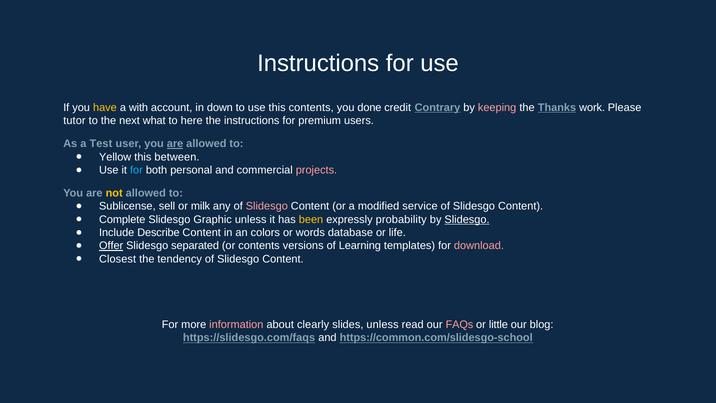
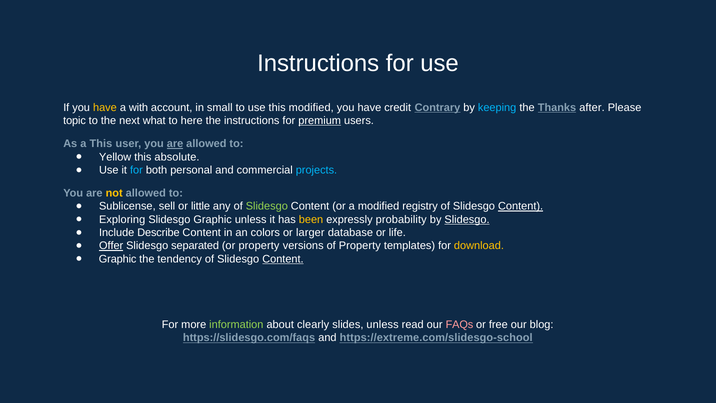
down: down -> small (220, 107)
this contents: contents -> modified (311, 107)
done: done -> have (369, 107)
keeping colour: pink -> light blue (497, 107)
work: work -> after (592, 107)
tutor: tutor -> topic (75, 121)
premium underline: none -> present (320, 121)
a Test: Test -> This (101, 144)
between: between -> absolute (177, 157)
projects colour: pink -> light blue (316, 170)
milk: milk -> little (201, 206)
Slidesgo colour: pink -> light green (267, 206)
service: service -> registry (420, 206)
Content underline: none -> present (521, 206)
Complete: Complete -> Exploring (122, 219)
words: words -> larger (310, 232)
or contents: contents -> property (259, 246)
of Learning: Learning -> Property (360, 246)
download colour: pink -> yellow (479, 246)
Closest: Closest -> Graphic (118, 259)
Content underline: none -> present (283, 259)
information colour: pink -> light green (236, 324)
little: little -> free (498, 324)
https://common.com/slidesgo-school: https://common.com/slidesgo-school -> https://extreme.com/slidesgo-school (436, 338)
